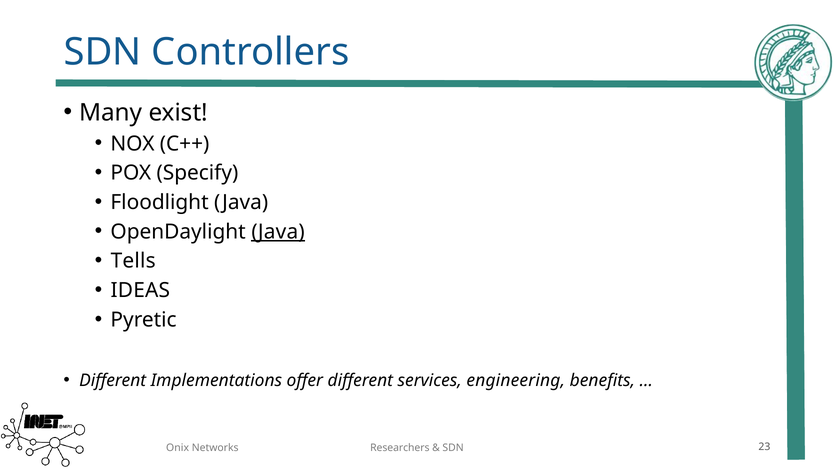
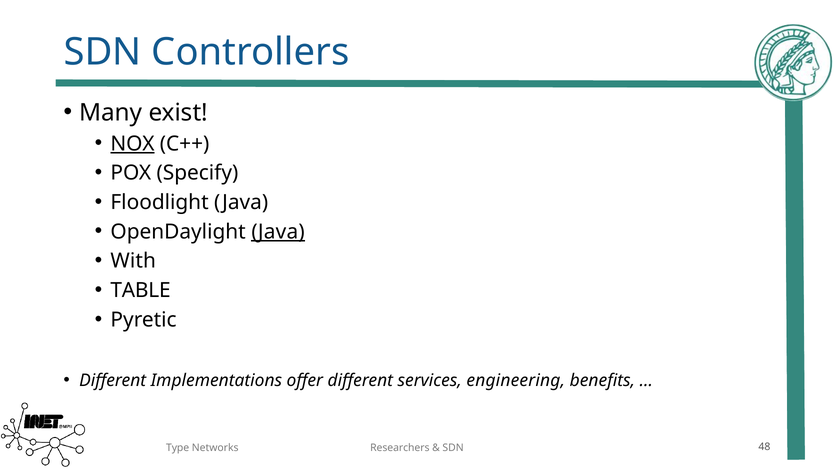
NOX underline: none -> present (133, 144)
Tells: Tells -> With (133, 261)
IDEAS: IDEAS -> TABLE (141, 291)
Onix: Onix -> Type (178, 448)
23: 23 -> 48 (764, 447)
